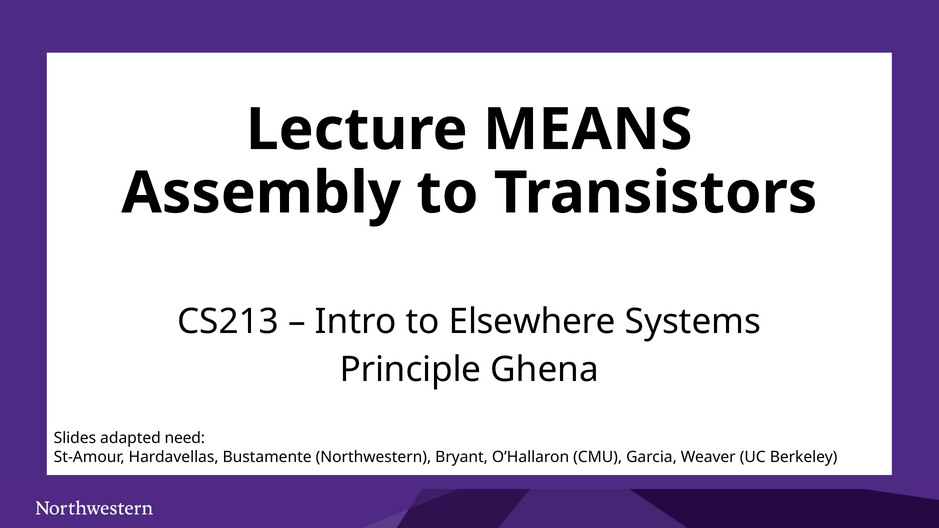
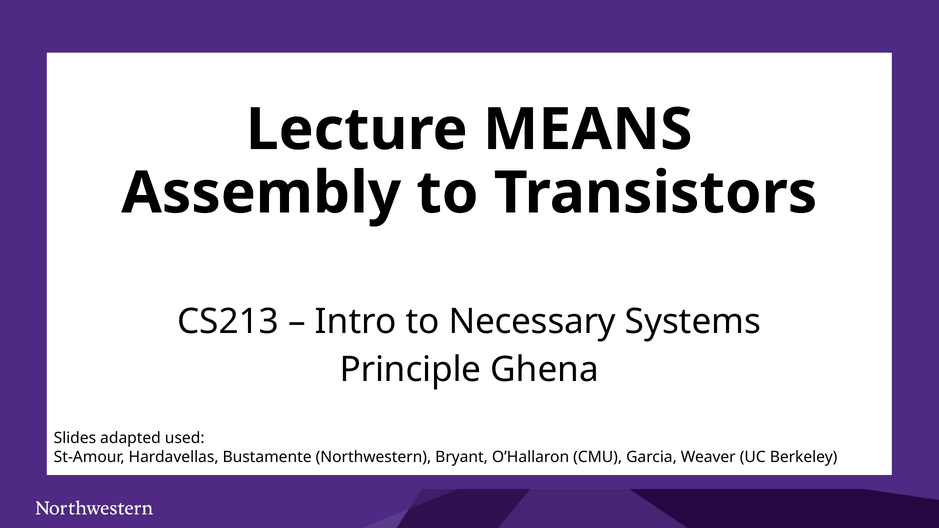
Elsewhere: Elsewhere -> Necessary (532, 322)
need: need -> used (185, 438)
